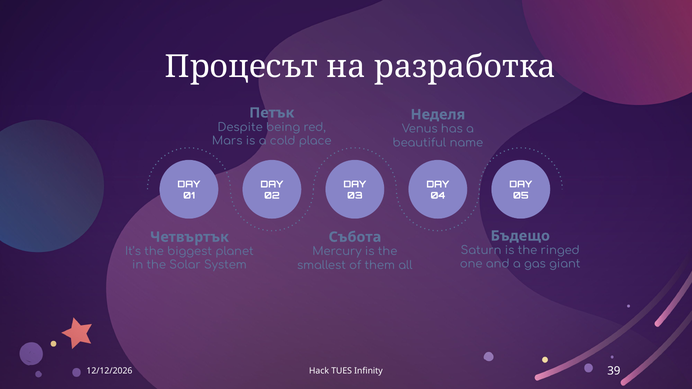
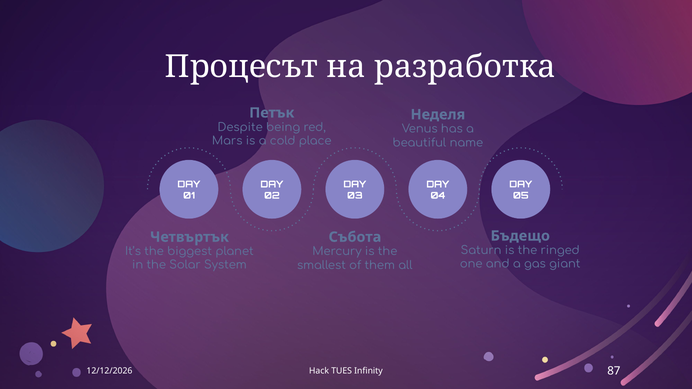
39: 39 -> 87 (614, 371)
